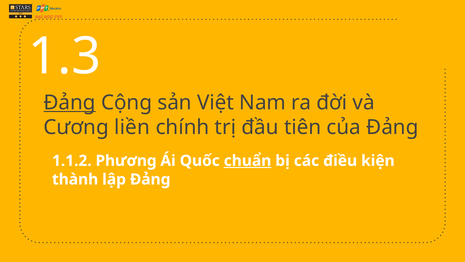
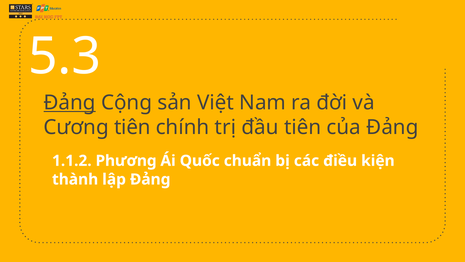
1.3: 1.3 -> 5.3 (65, 56)
Cương liền: liền -> tiên (132, 127)
chuẩn underline: present -> none (248, 161)
